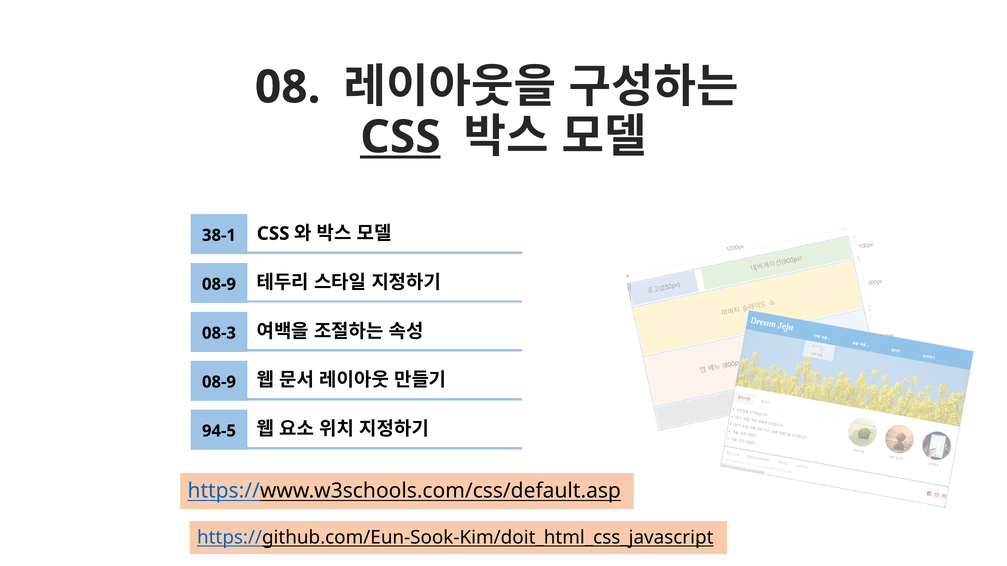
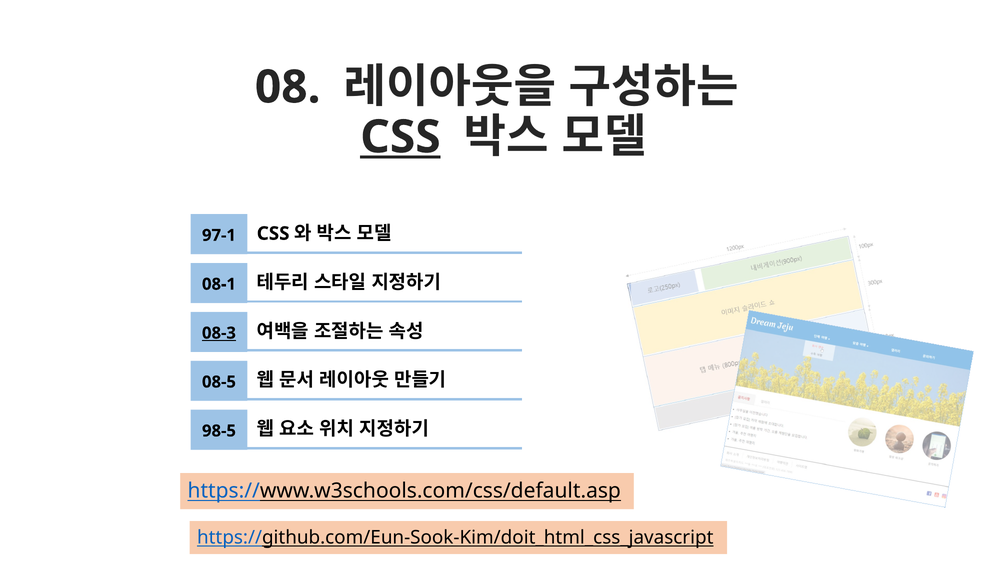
38-1: 38-1 -> 97-1 (219, 235)
08-9: 08-9 -> 08-1 (219, 284)
08-3 underline: none -> present (219, 333)
08-9: 08-9 -> 08-5 (219, 382)
94-5: 94-5 -> 98-5 (219, 431)
